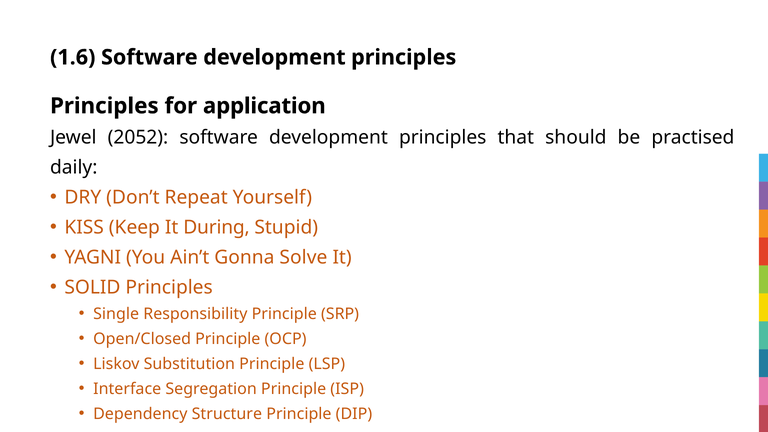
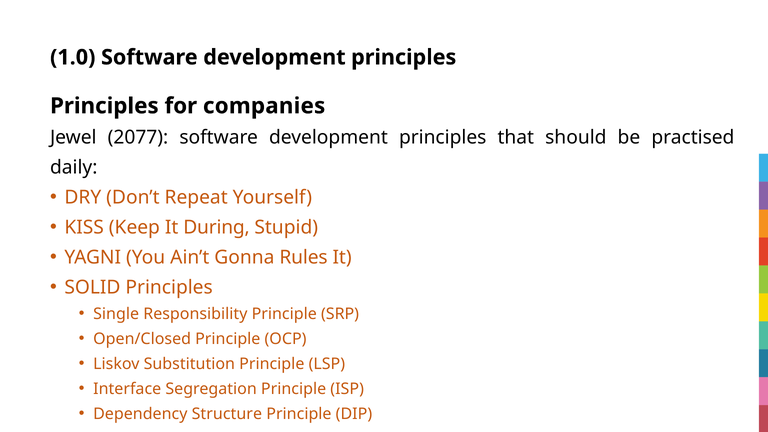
1.6: 1.6 -> 1.0 (73, 57)
application: application -> companies (264, 106)
2052: 2052 -> 2077 (138, 138)
Solve: Solve -> Rules (304, 257)
